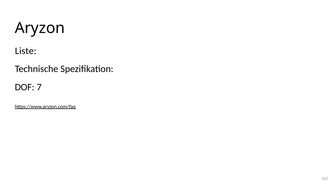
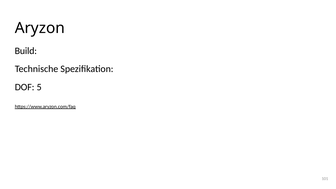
Liste: Liste -> Build (26, 51)
7: 7 -> 5 (39, 87)
